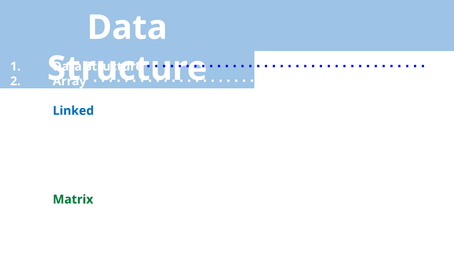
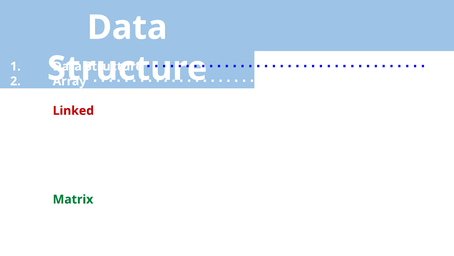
Linked colour: blue -> red (73, 110)
